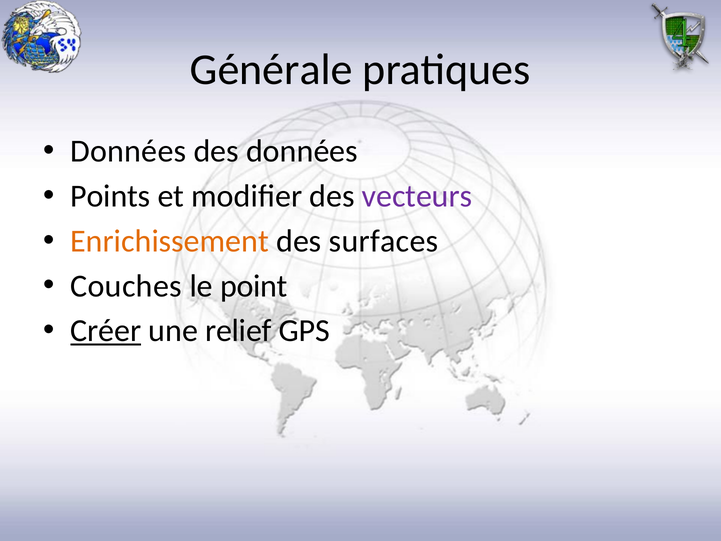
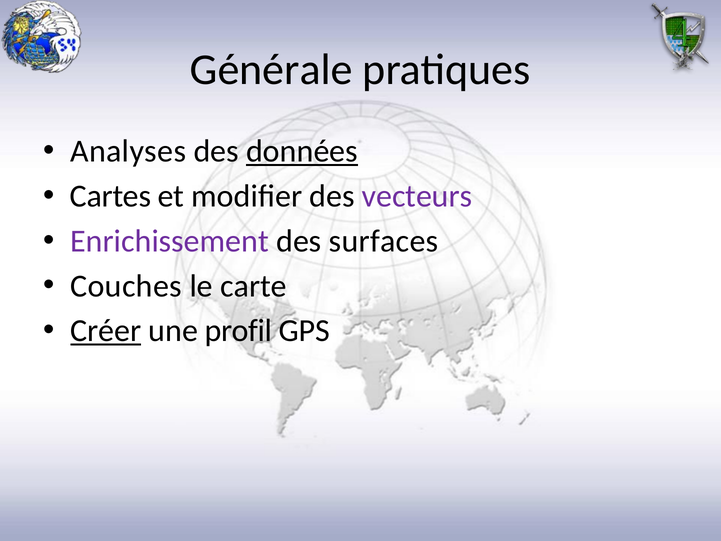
Données: Données -> Analyses (128, 151)
données underline: none -> present (302, 151)
Points: Points -> Cartes (110, 196)
Enrichissement colour: orange -> purple (170, 241)
point: point -> carte (253, 286)
relief: relief -> profil (238, 331)
